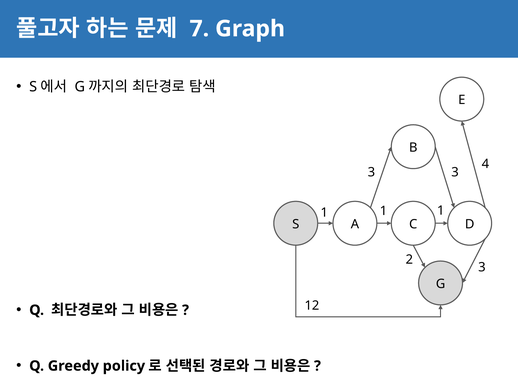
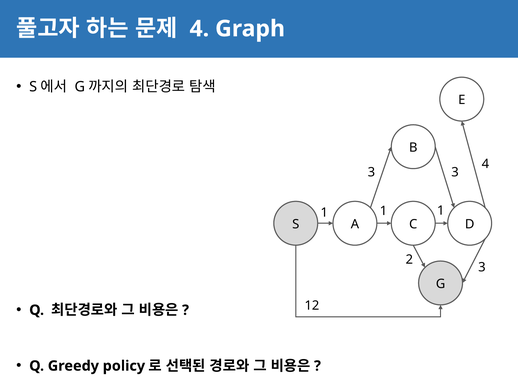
7: 7 -> 4 (199, 29)
